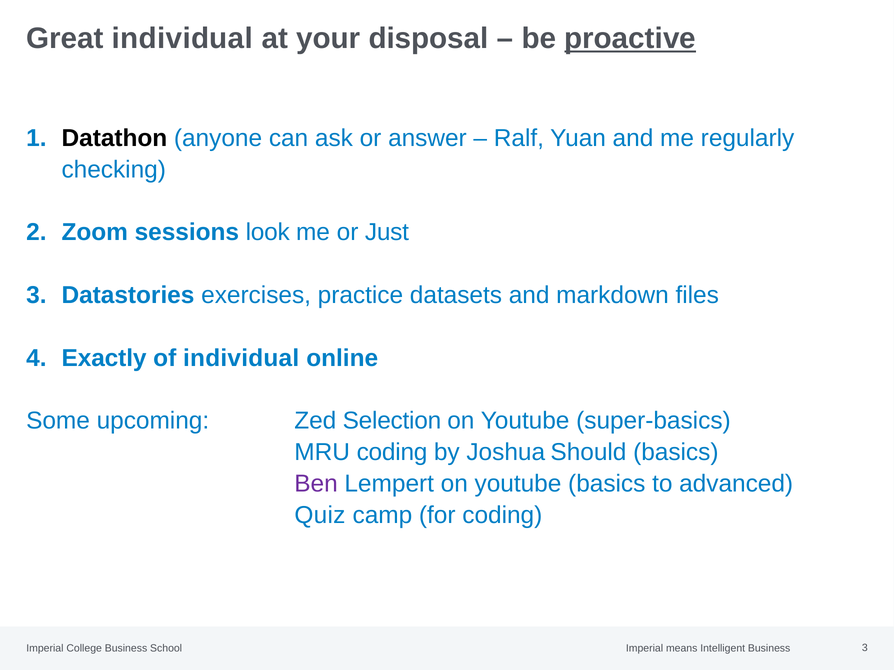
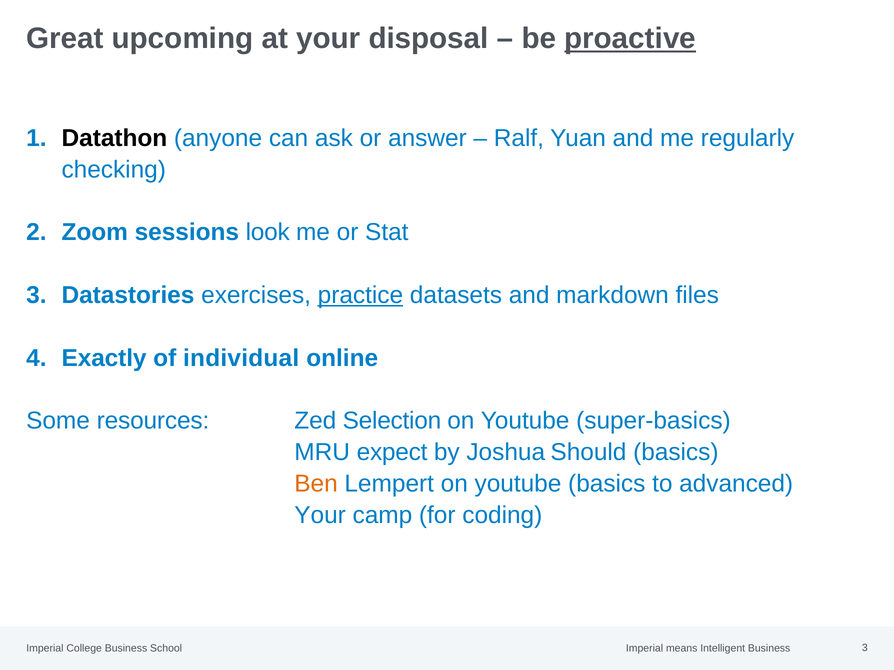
Great individual: individual -> upcoming (183, 39)
Just: Just -> Stat (387, 232)
practice underline: none -> present (360, 295)
upcoming: upcoming -> resources (153, 421)
MRU coding: coding -> expect (392, 452)
Ben colour: purple -> orange (316, 484)
Quiz: Quiz -> Your (320, 515)
